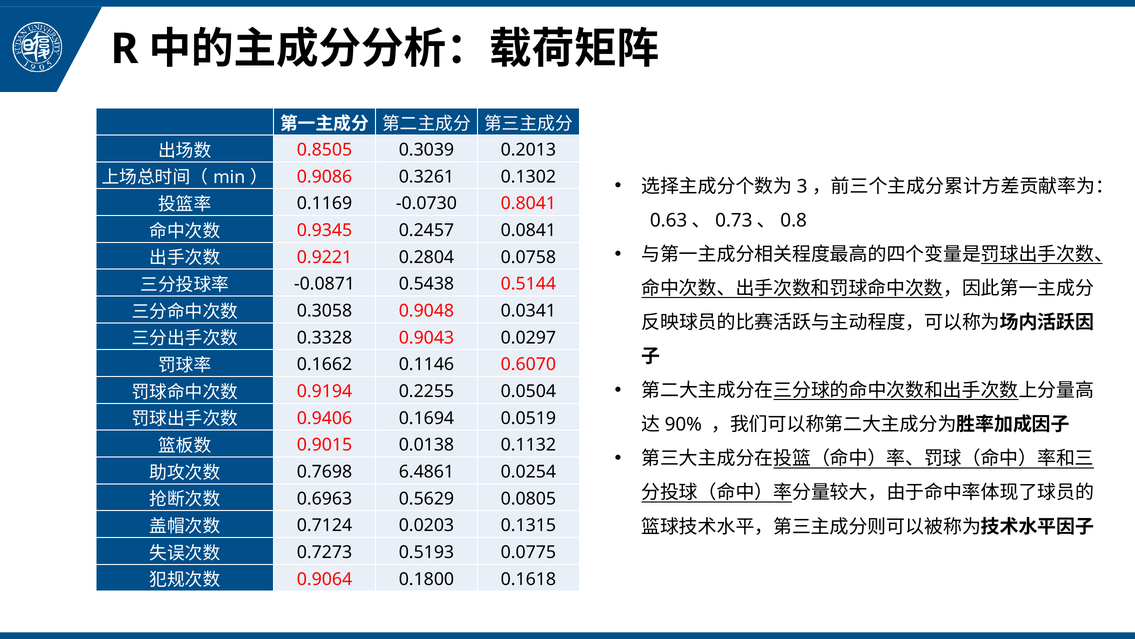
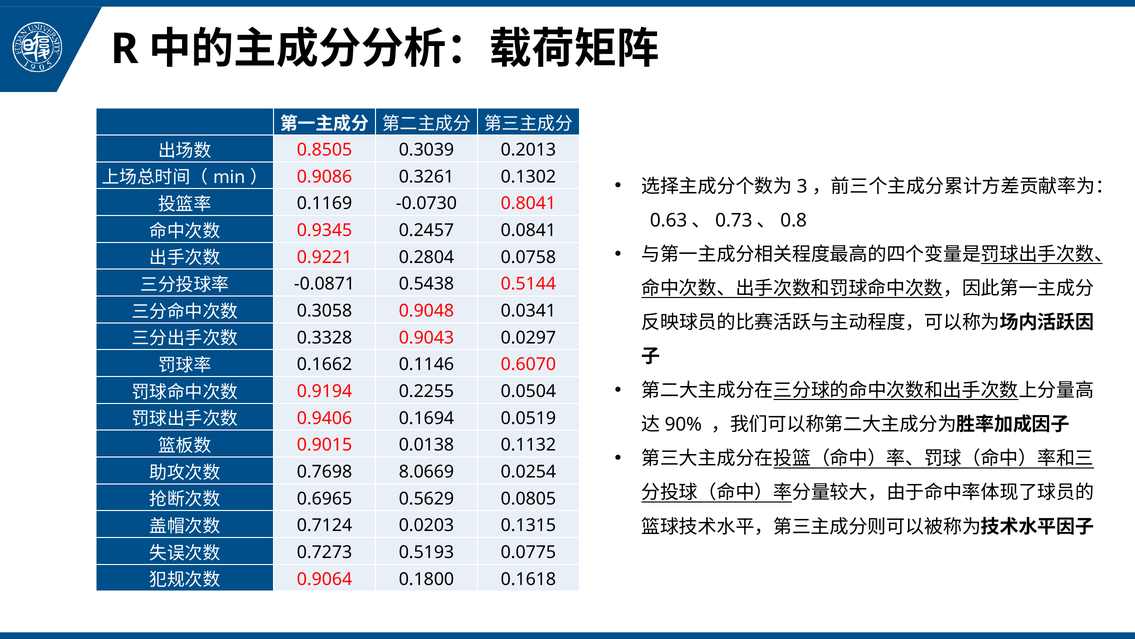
6.4861: 6.4861 -> 8.0669 (426, 471)
0.6963: 0.6963 -> 0.6965 (325, 498)
